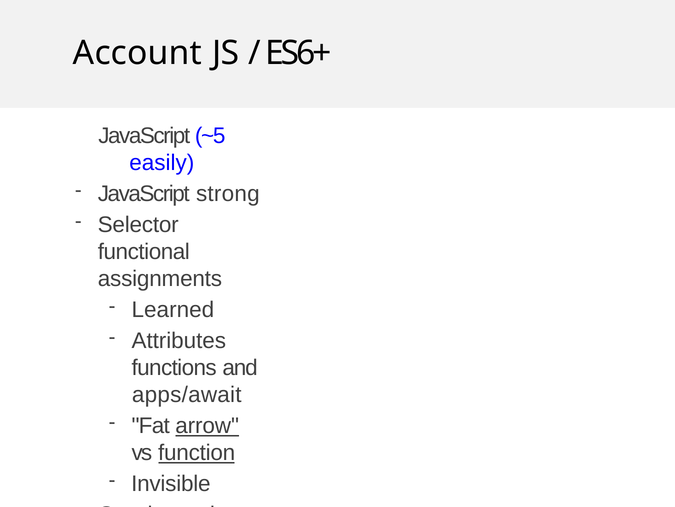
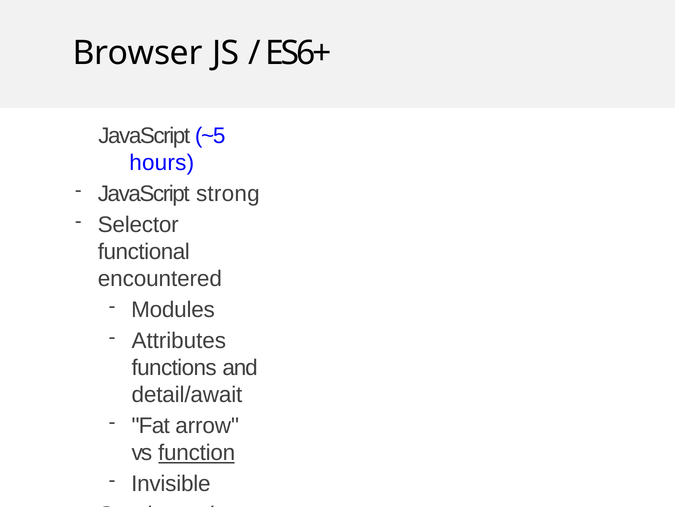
Account: Account -> Browser (138, 53)
easily: easily -> hours (162, 163)
assignments: assignments -> encountered (160, 279)
Learned: Learned -> Modules (173, 309)
apps/await: apps/await -> detail/await (187, 394)
arrow underline: present -> none (207, 425)
